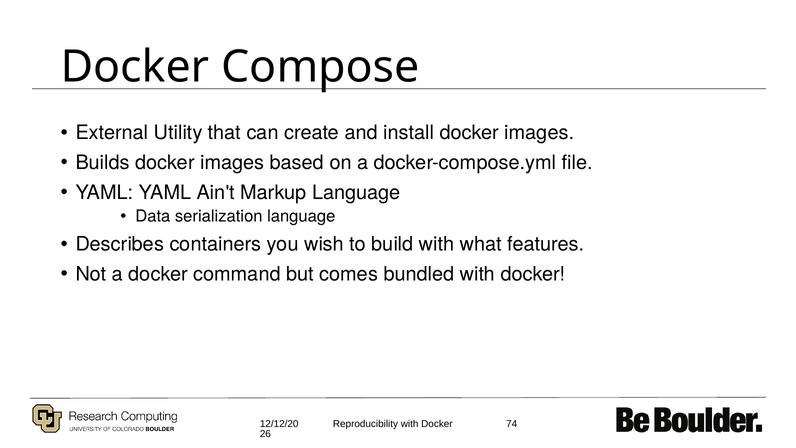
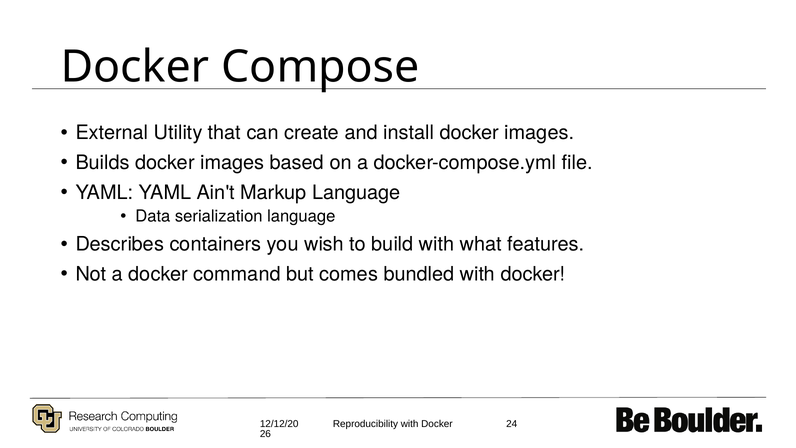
74: 74 -> 24 (512, 424)
